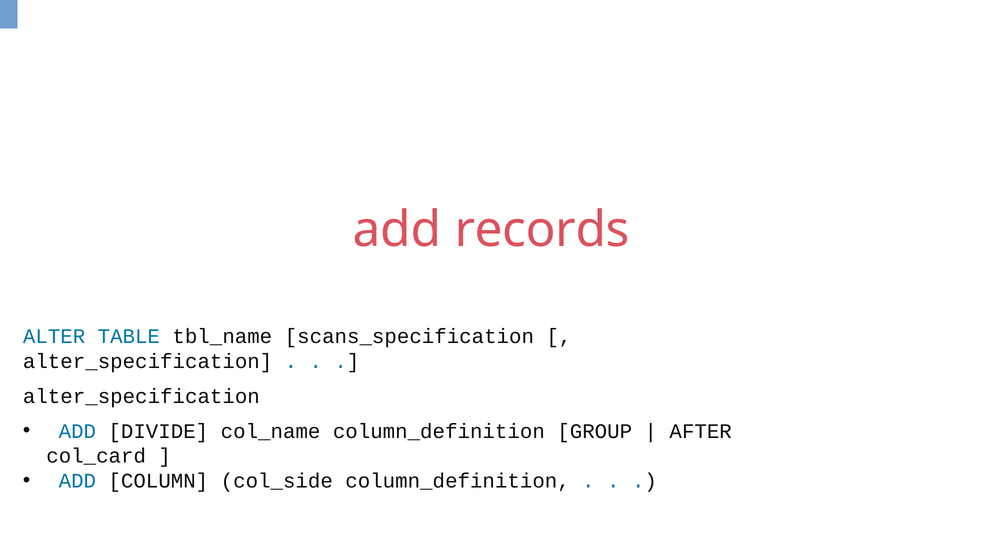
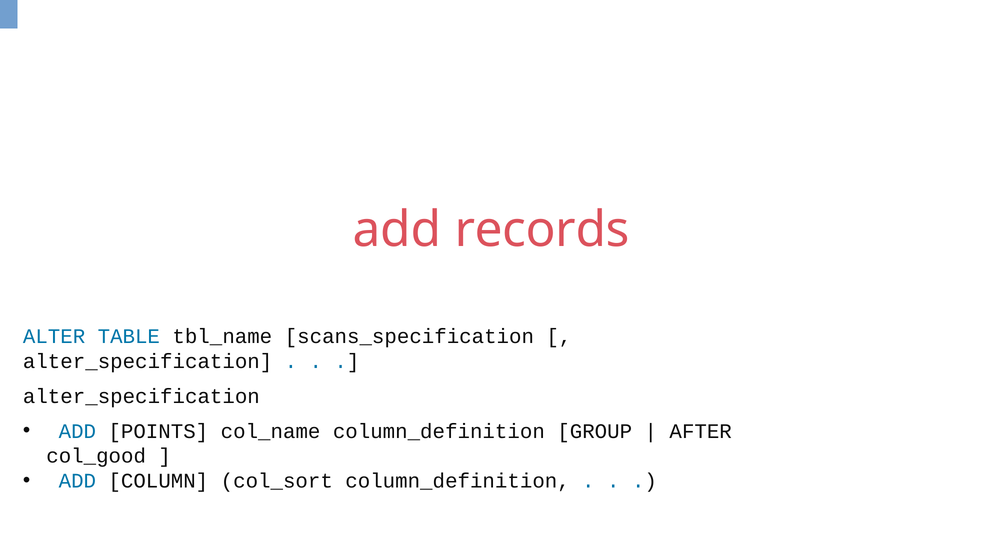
DIVIDE: DIVIDE -> POINTS (158, 431)
col_card: col_card -> col_good (96, 456)
col_side: col_side -> col_sort (277, 481)
